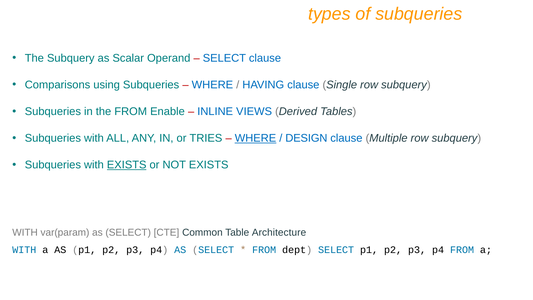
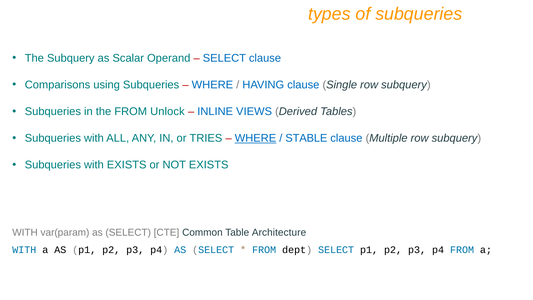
Enable: Enable -> Unlock (167, 112)
DESIGN: DESIGN -> STABLE (306, 138)
EXISTS underline: present -> none (127, 165)
